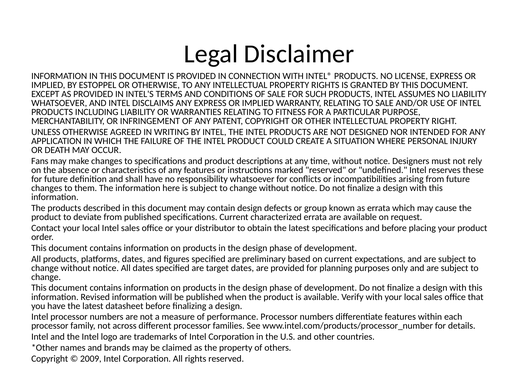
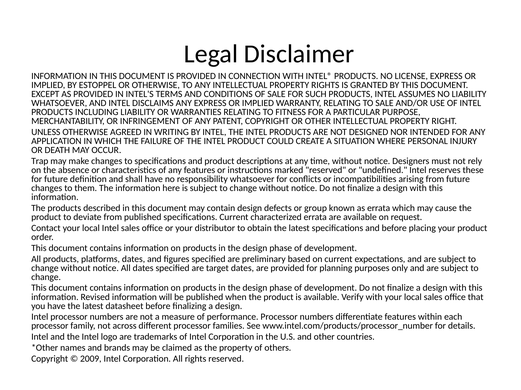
Fans: Fans -> Trap (40, 161)
